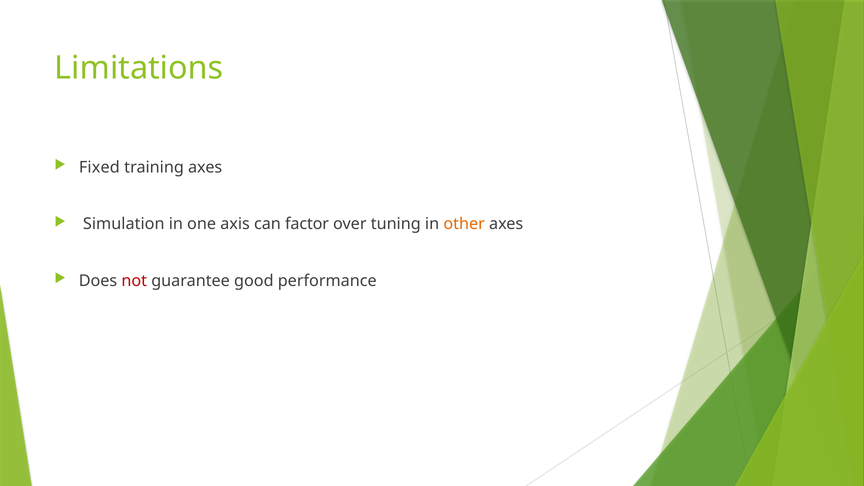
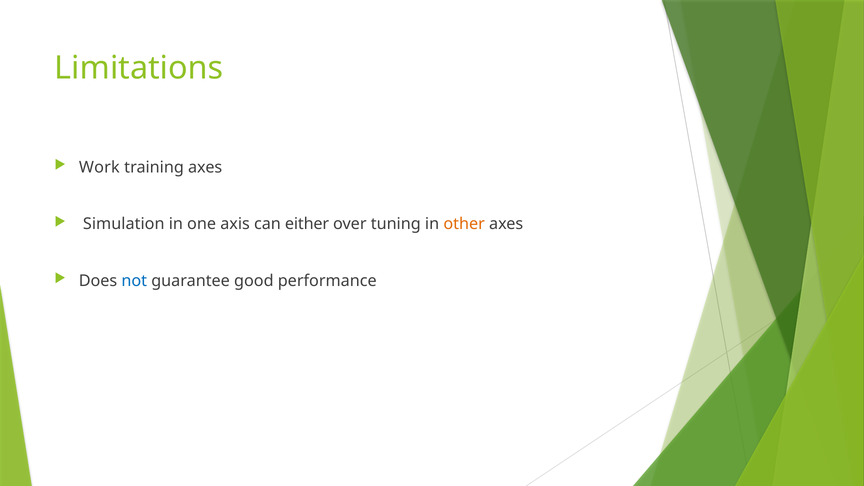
Fixed: Fixed -> Work (99, 167)
factor: factor -> either (307, 224)
not colour: red -> blue (134, 281)
